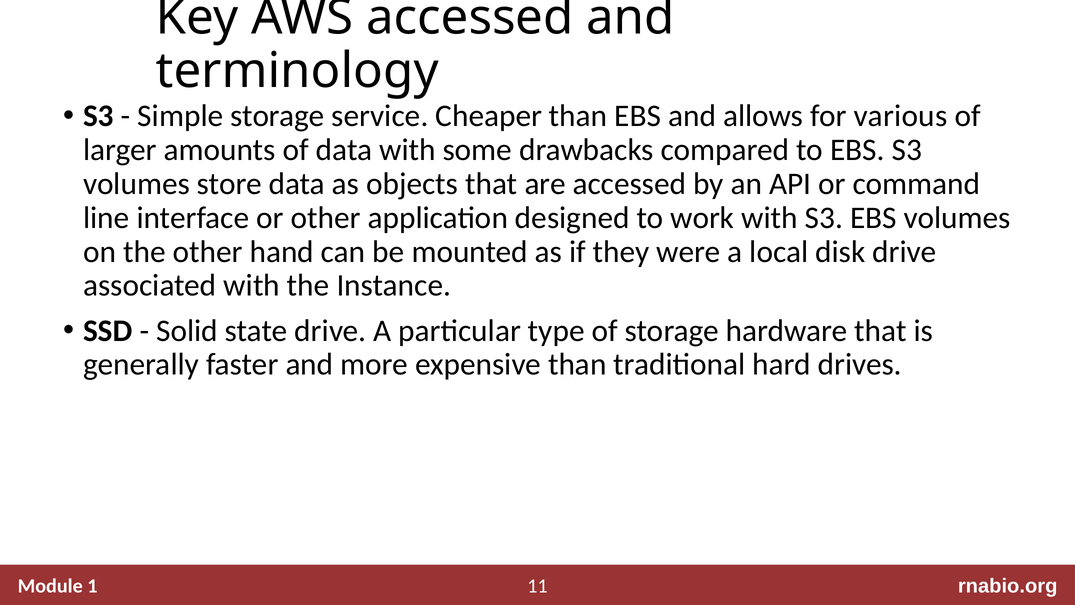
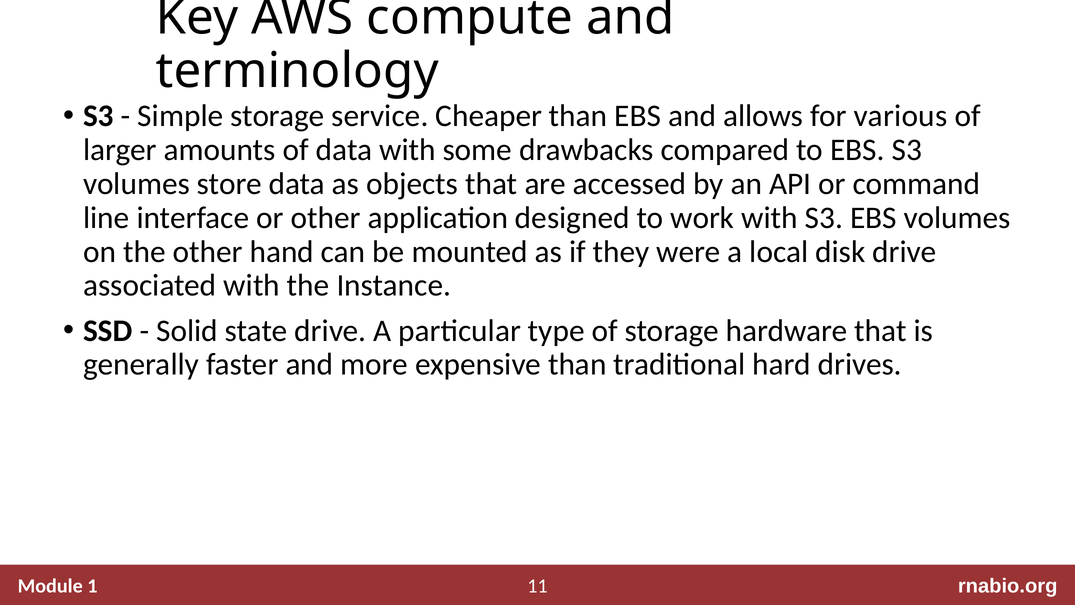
AWS accessed: accessed -> compute (470, 18)
